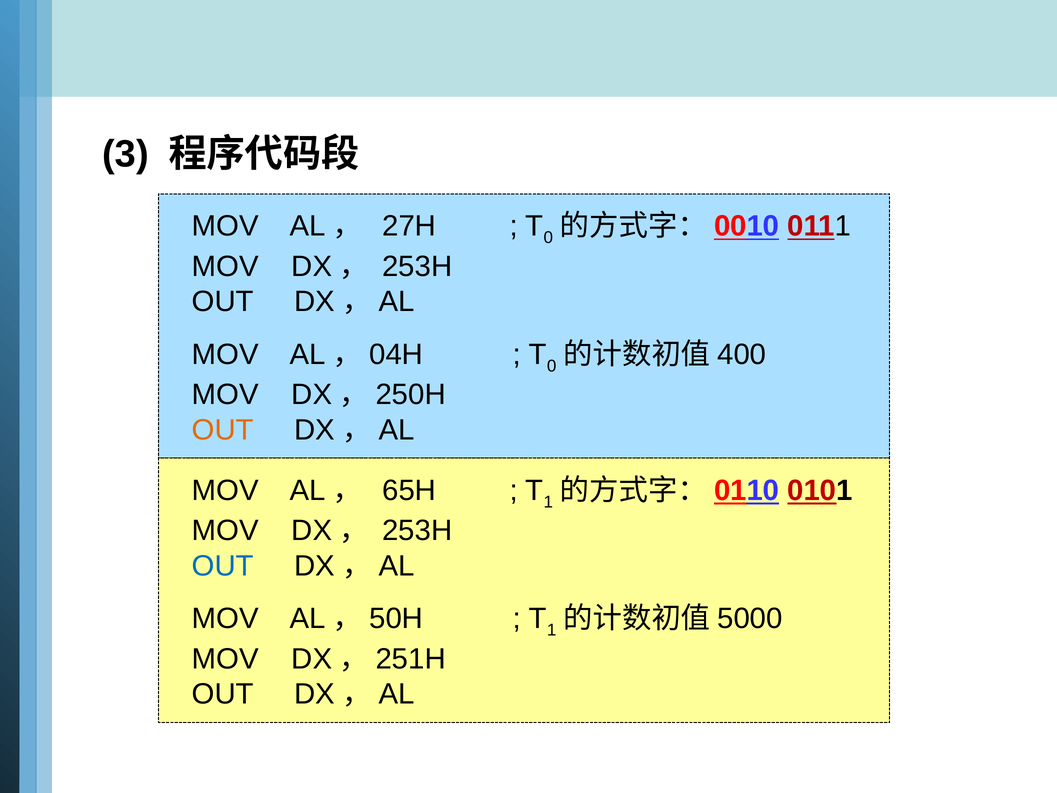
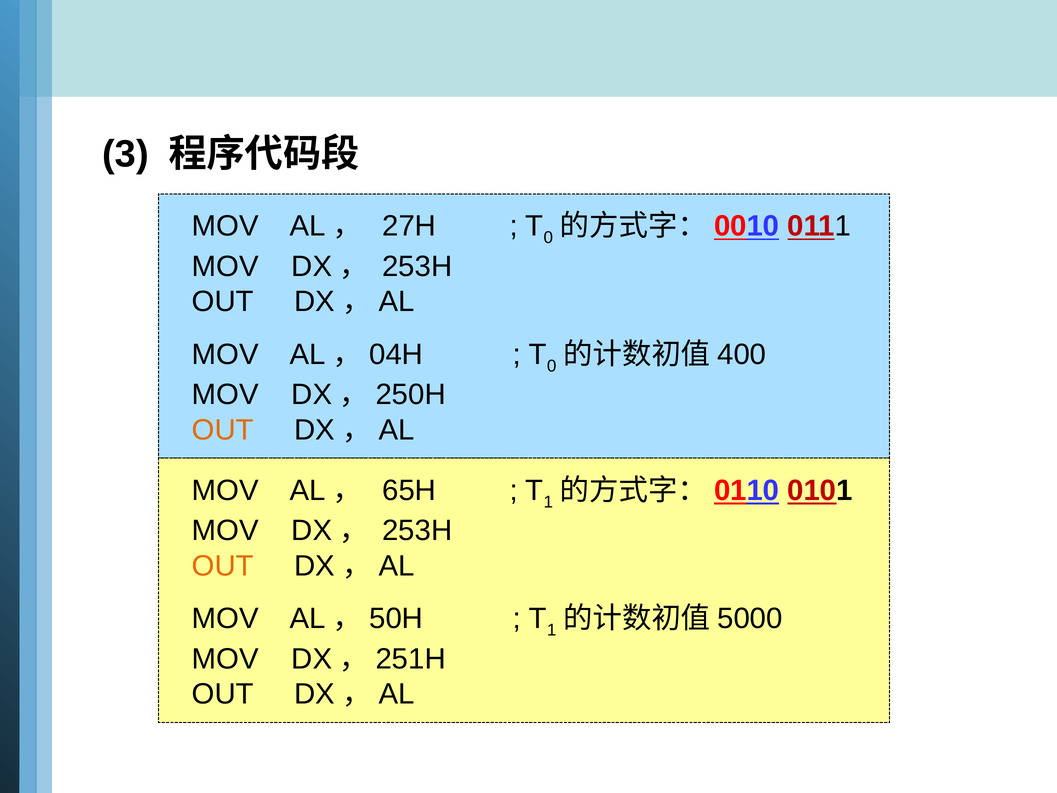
OUT colour: blue -> orange (223, 566)
